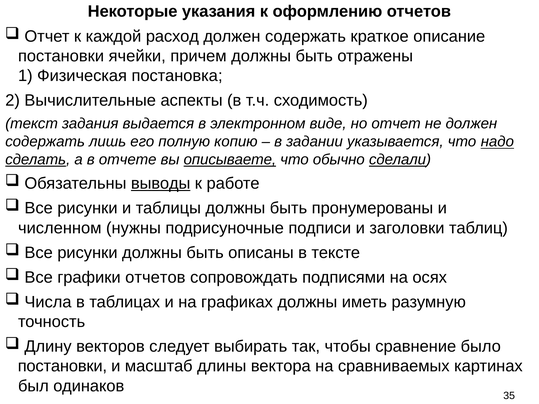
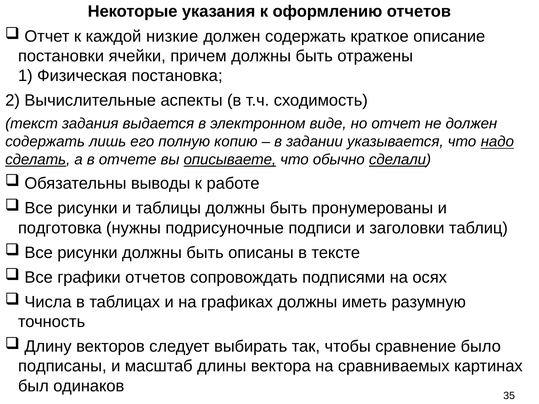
расход: расход -> низкие (172, 36)
выводы underline: present -> none (161, 184)
численном: численном -> подготовка (60, 228)
постановки: постановки -> подписаны (62, 366)
